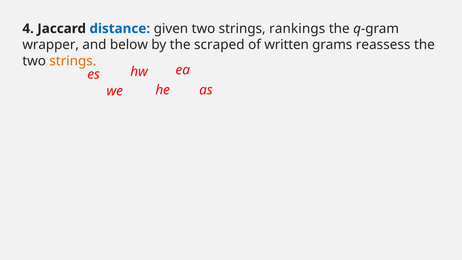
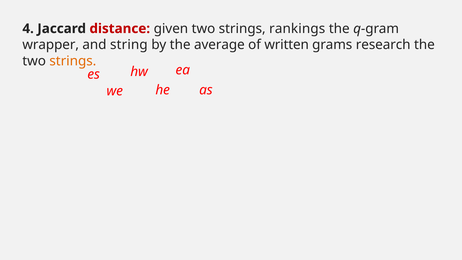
distance colour: blue -> red (120, 29)
below: below -> string (129, 45)
scraped: scraped -> average (219, 45)
reassess: reassess -> research (383, 45)
